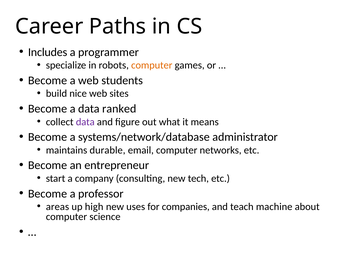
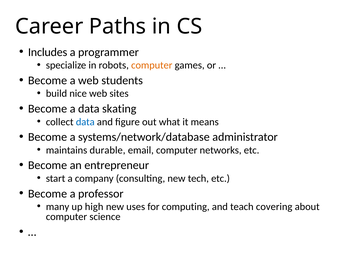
ranked: ranked -> skating (119, 109)
data colour: purple -> blue (85, 122)
areas: areas -> many (58, 207)
companies: companies -> computing (186, 207)
machine: machine -> covering (274, 207)
